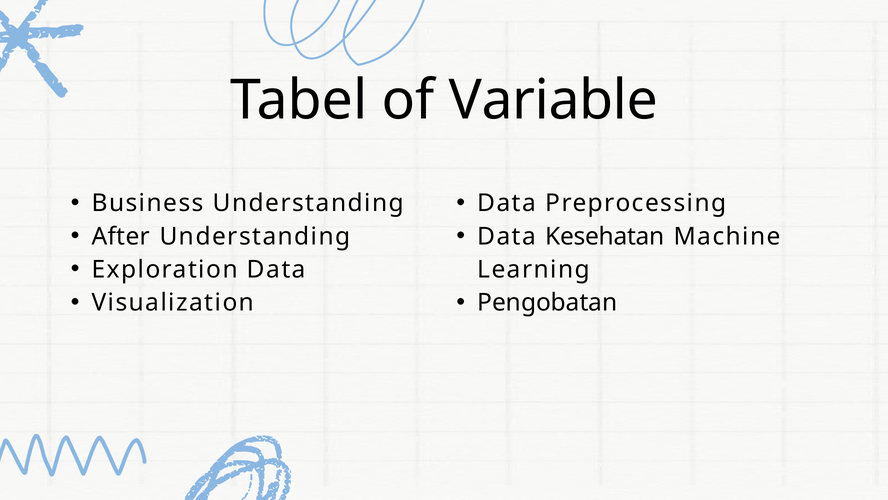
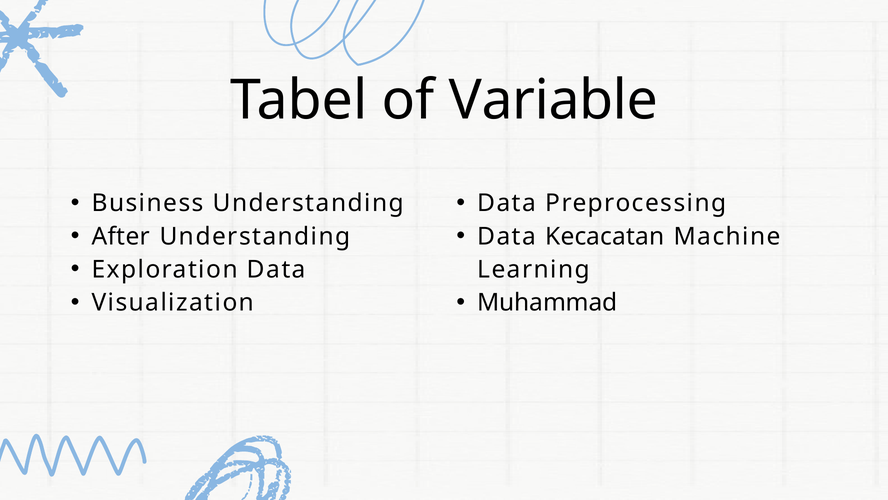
Kesehatan: Kesehatan -> Kecacatan (605, 236)
Pengobatan: Pengobatan -> Muhammad (547, 302)
